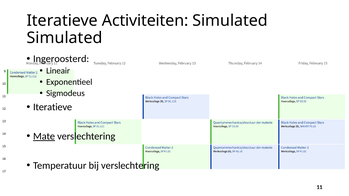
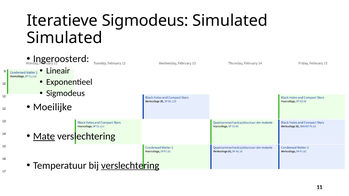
Iteratieve Activiteiten: Activiteiten -> Sigmodeus (145, 21)
Iteratieve: Iteratieve -> Moeilijke (52, 107)
verslechtering underline: none -> present (130, 166)
